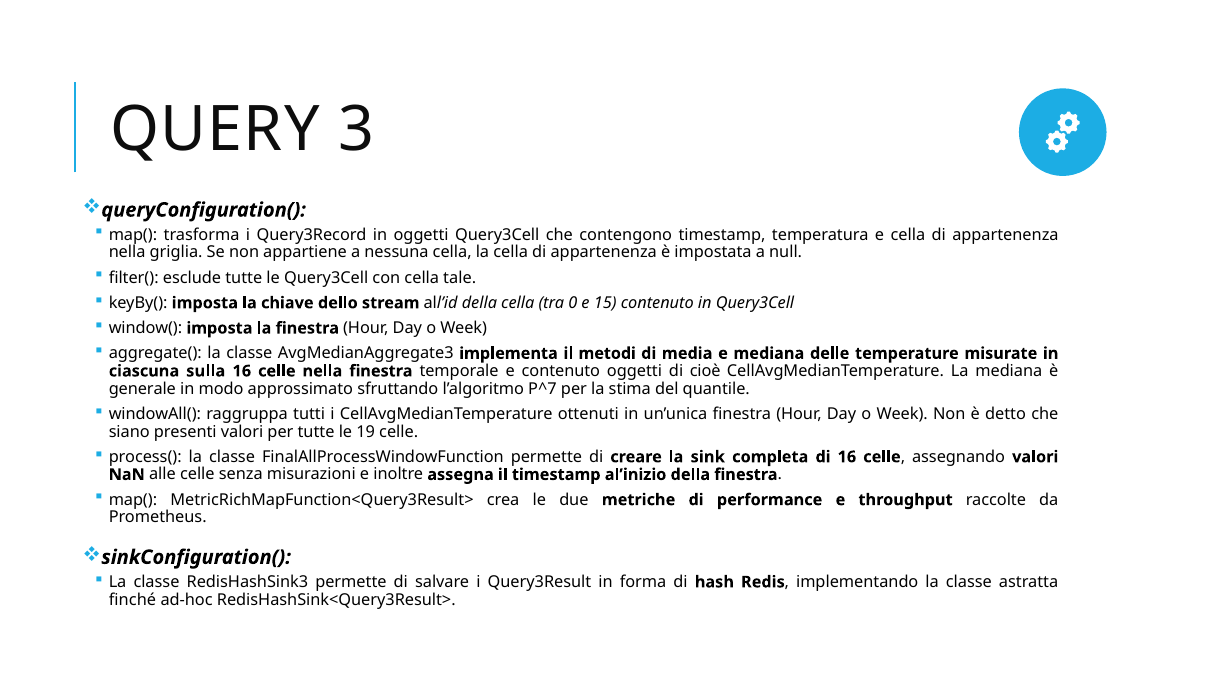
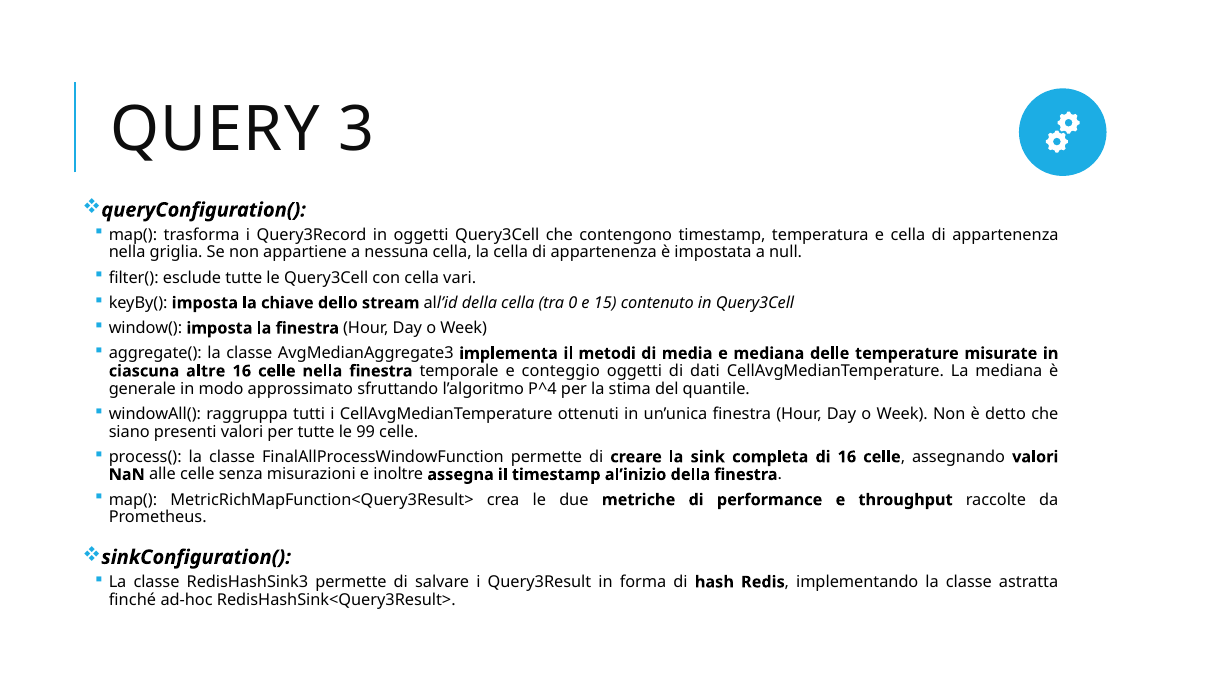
tale: tale -> vari (460, 277)
sulla: sulla -> altre (206, 371)
e contenuto: contenuto -> conteggio (561, 371)
cioè: cioè -> dati (705, 371)
P^7: P^7 -> P^4 (542, 388)
19: 19 -> 99 (366, 431)
